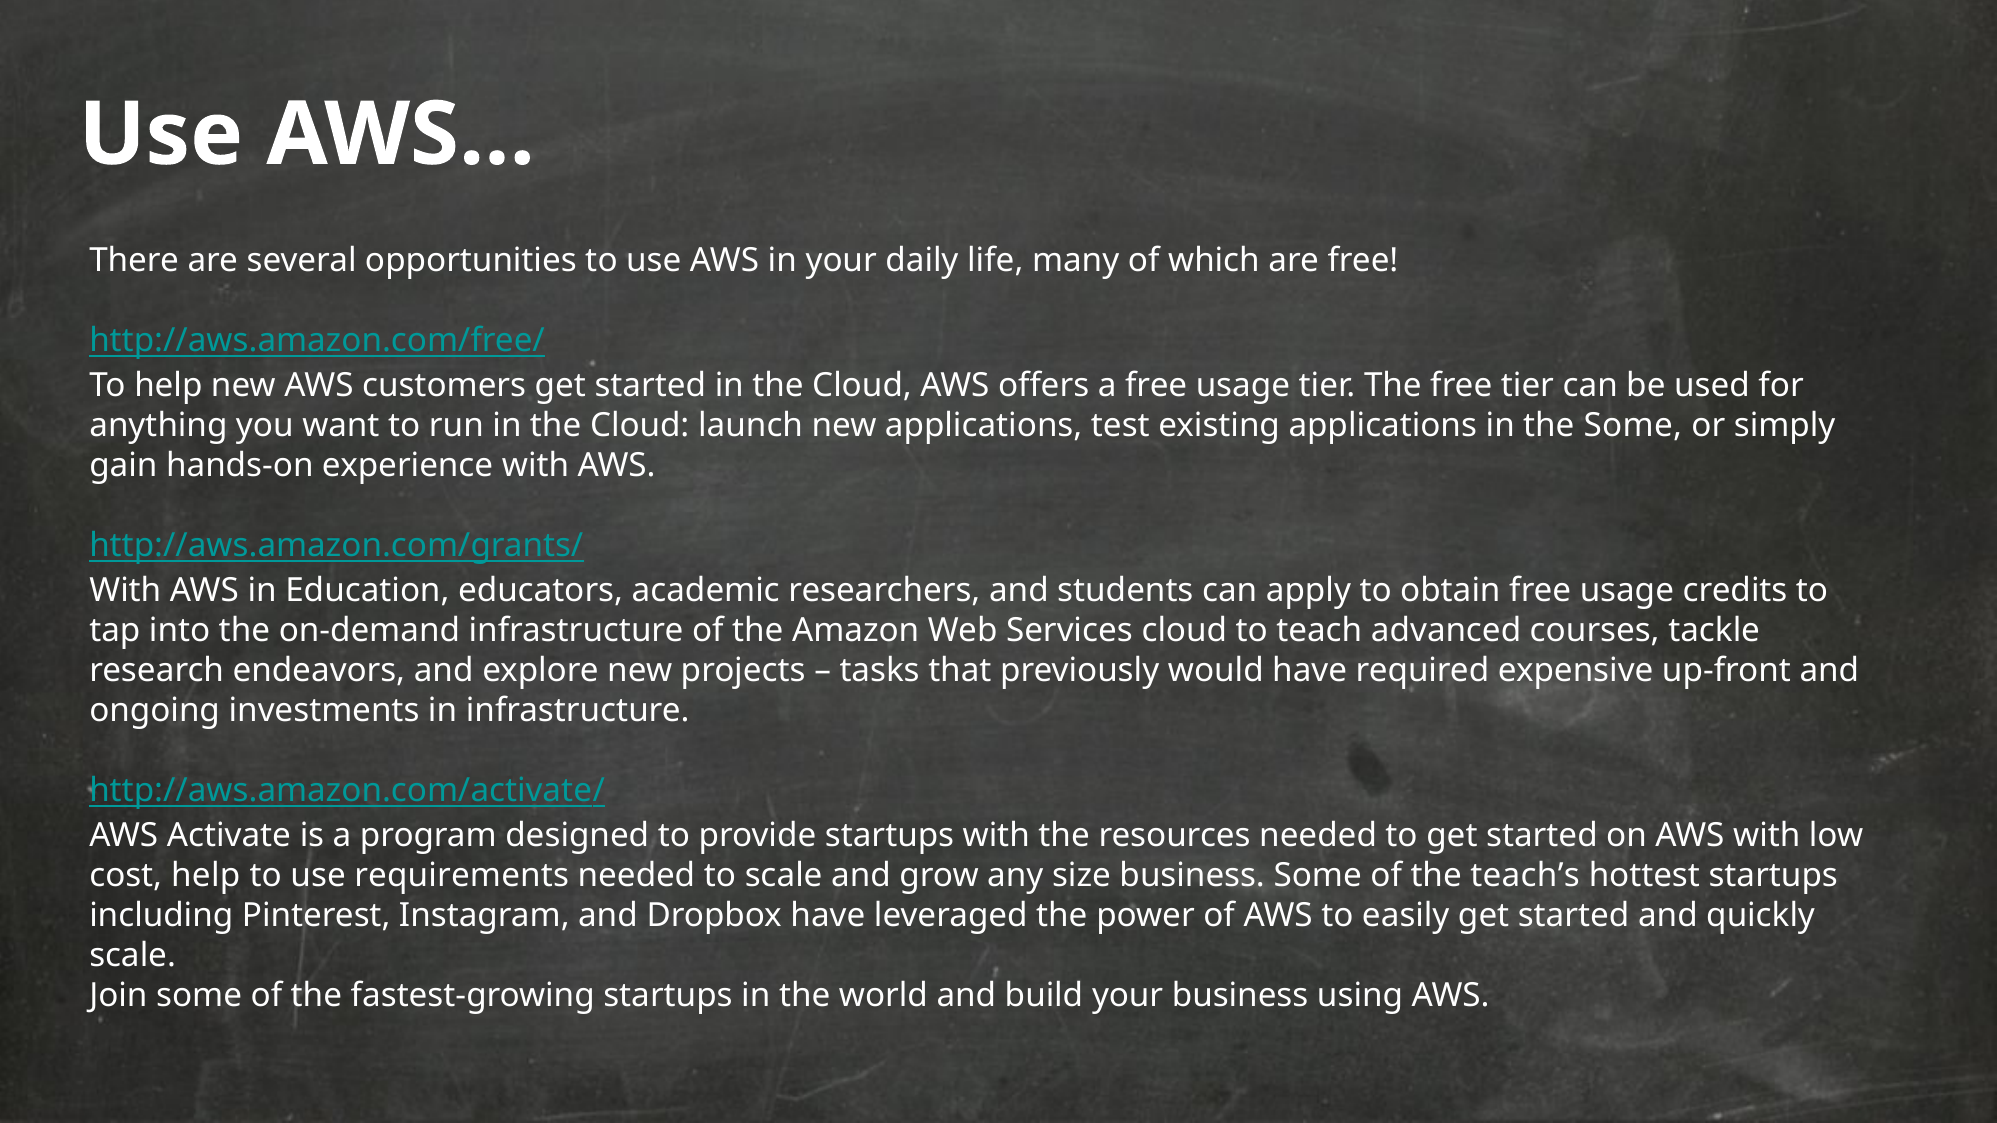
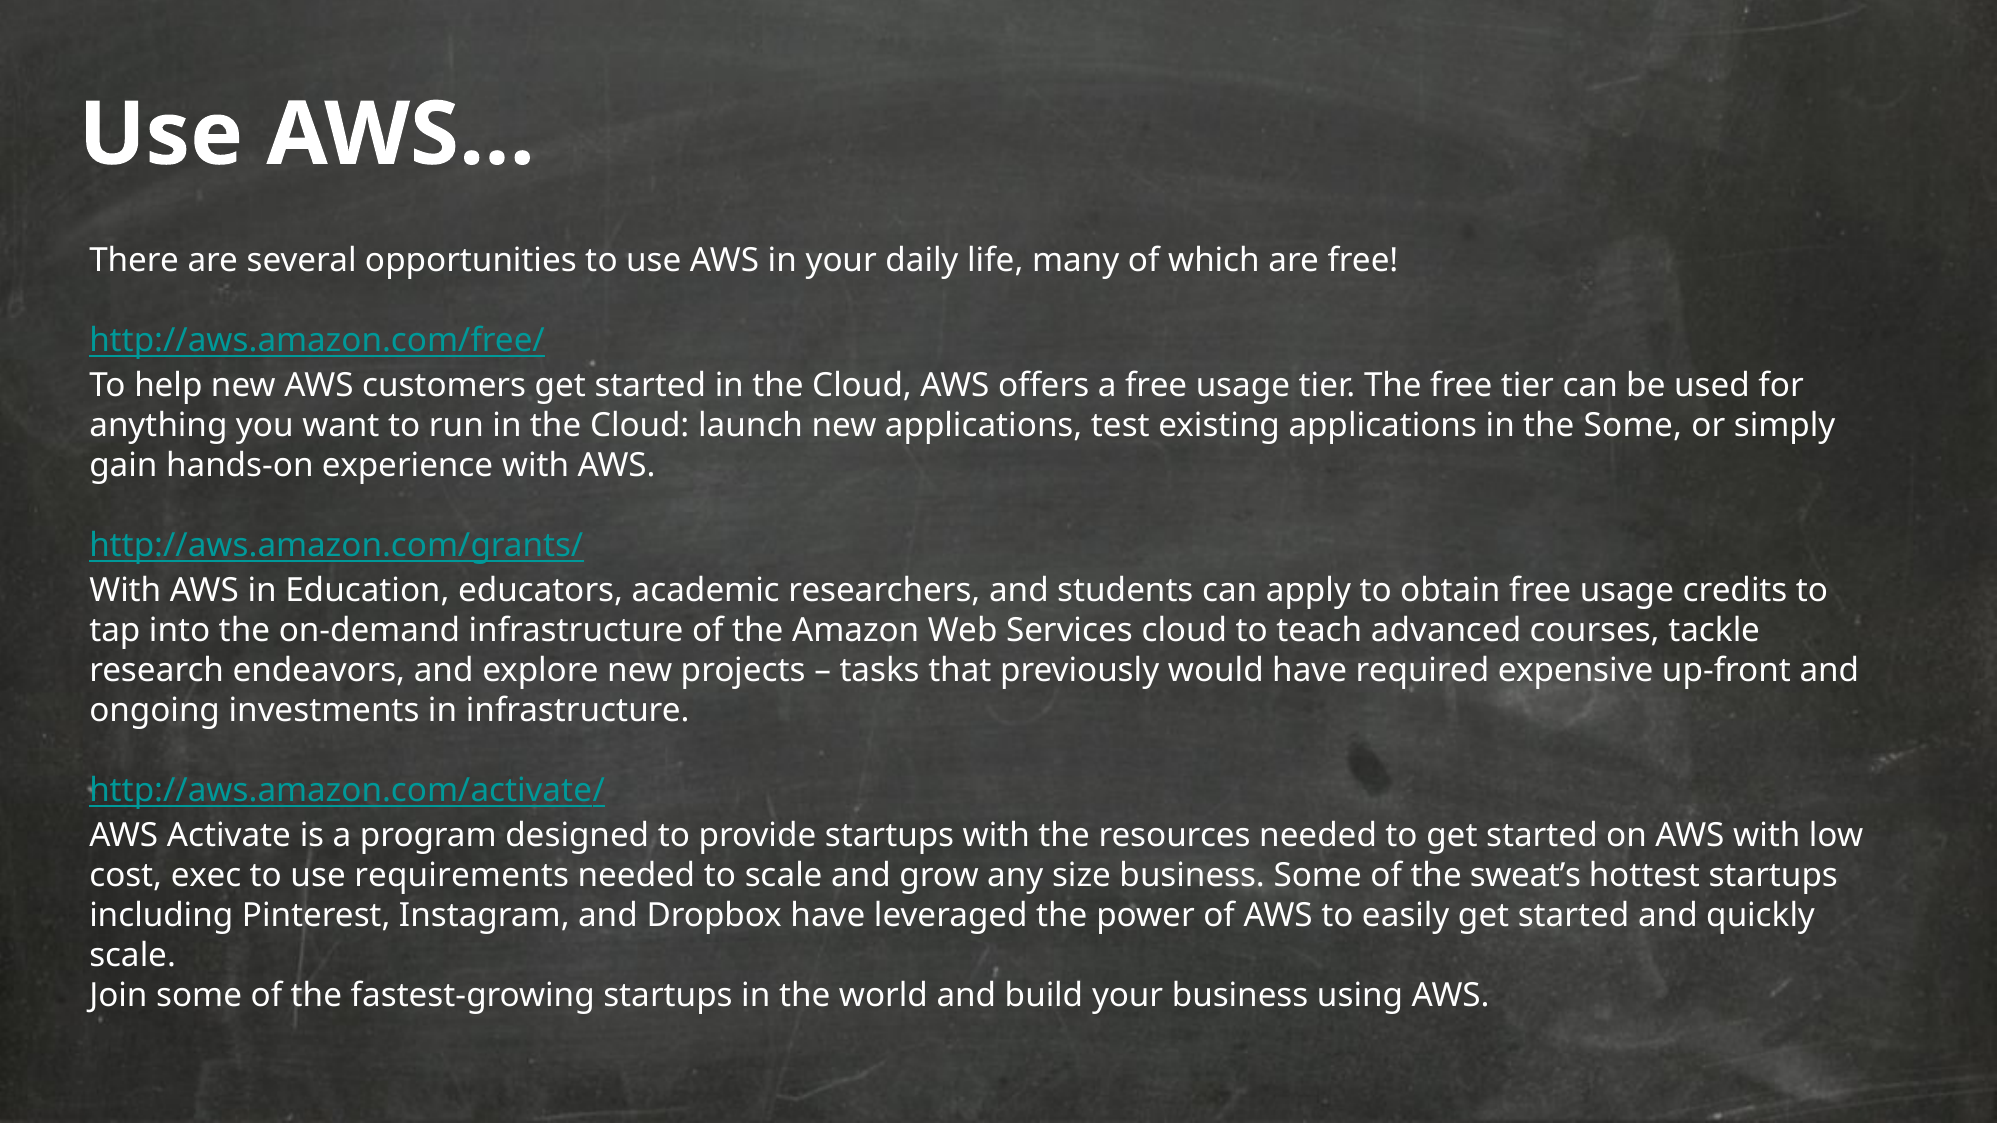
cost help: help -> exec (206, 876)
teach’s: teach’s -> sweat’s (1525, 876)
